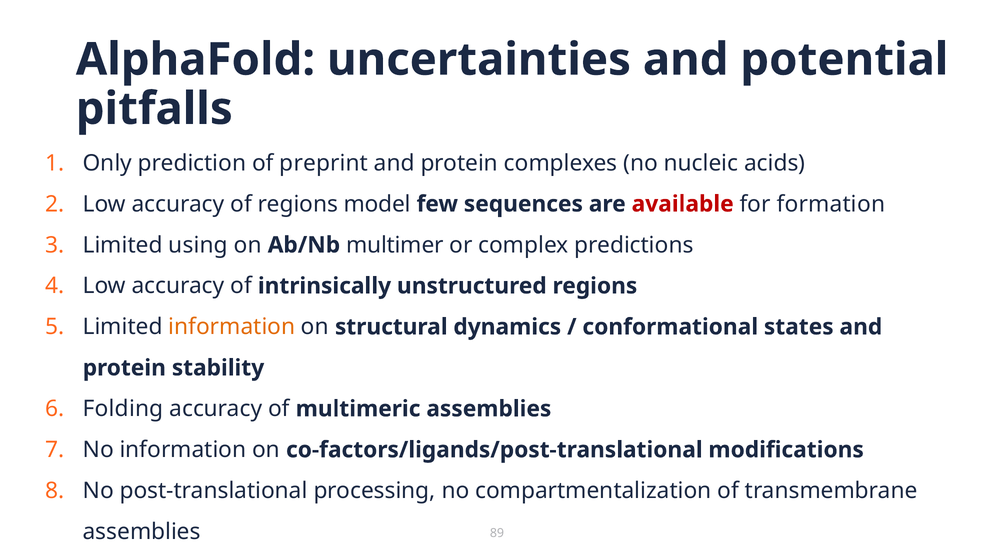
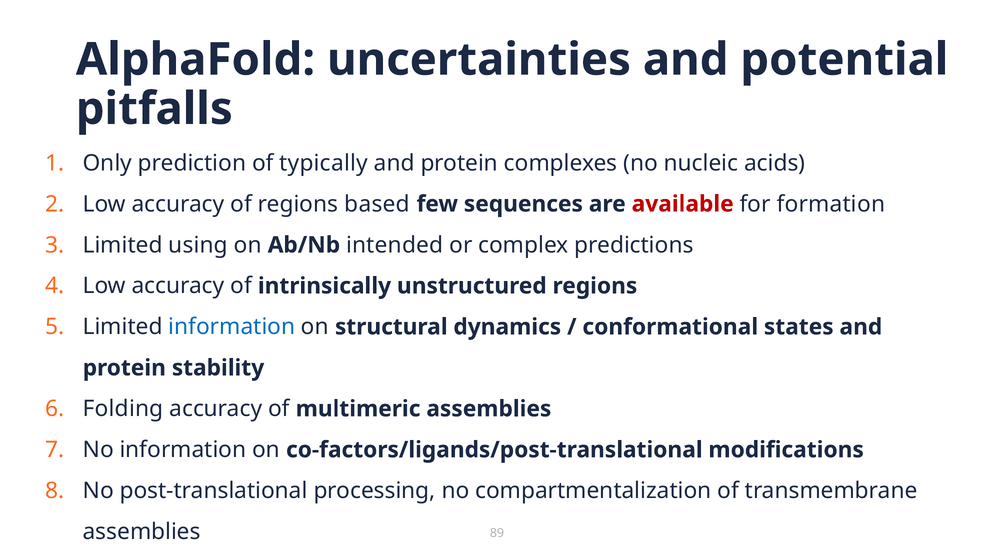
preprint: preprint -> typically (324, 163)
model: model -> based (377, 204)
multimer: multimer -> intended (395, 245)
information colour: orange -> blue (232, 327)
